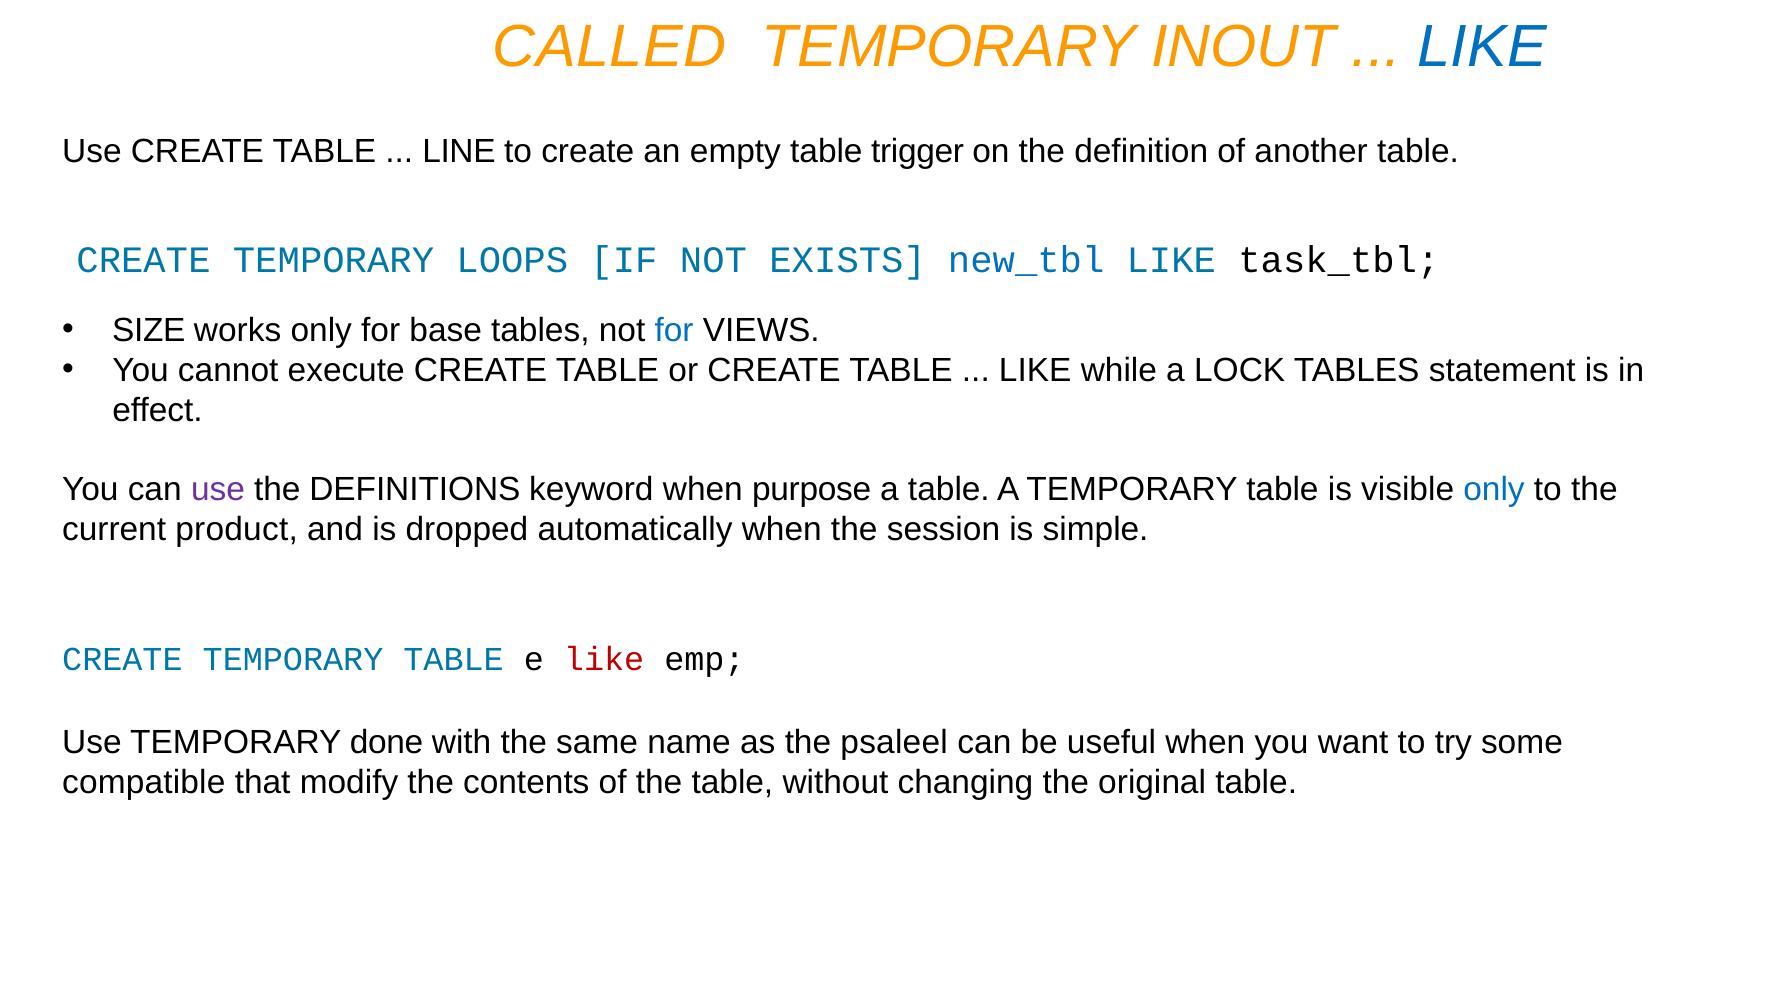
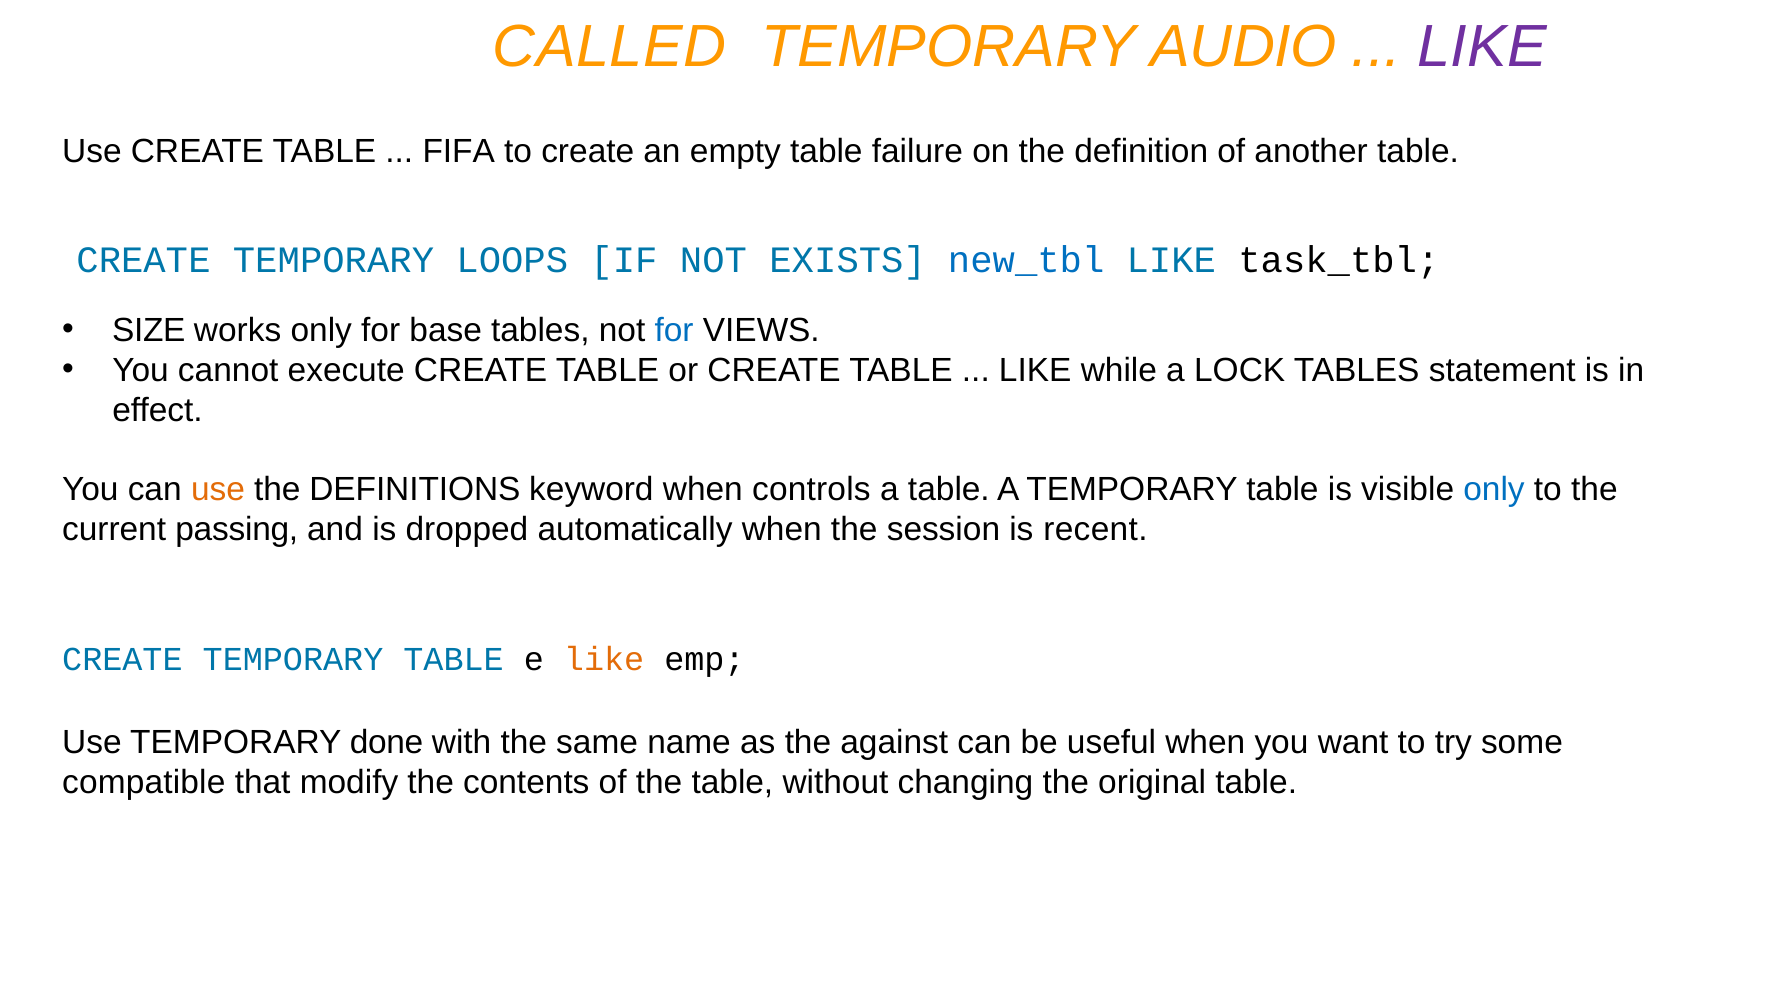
INOUT: INOUT -> AUDIO (1244, 46)
LIKE colour: blue -> purple (1482, 46)
LINE: LINE -> FIFA (459, 152)
trigger: trigger -> failure (917, 152)
use colour: purple -> orange (218, 489)
purpose: purpose -> controls (811, 489)
product: product -> passing (237, 529)
simple: simple -> recent (1095, 529)
like colour: red -> orange (604, 660)
psaleel: psaleel -> against (894, 742)
